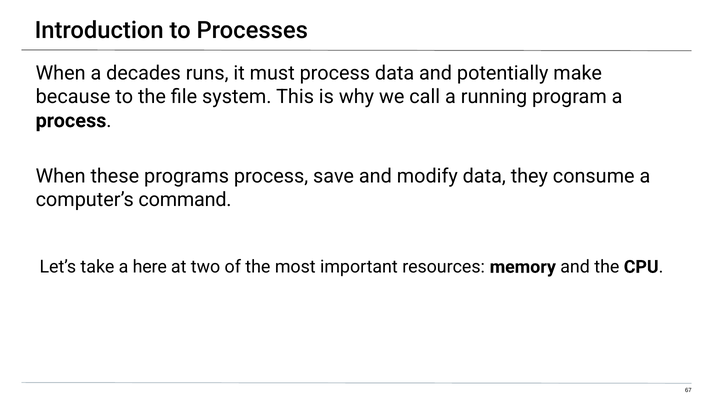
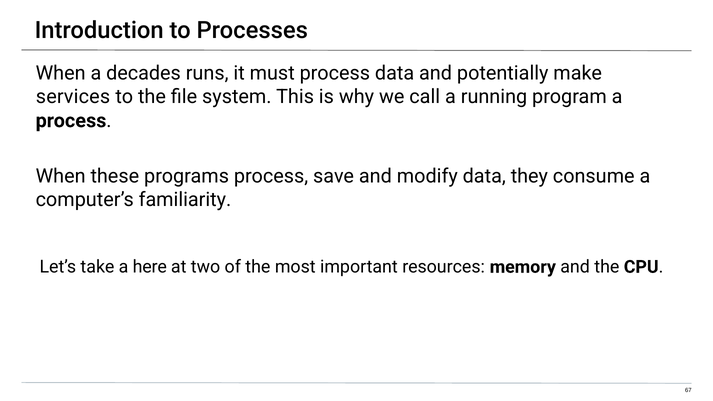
because: because -> services (73, 97)
command: command -> familiarity (185, 200)
